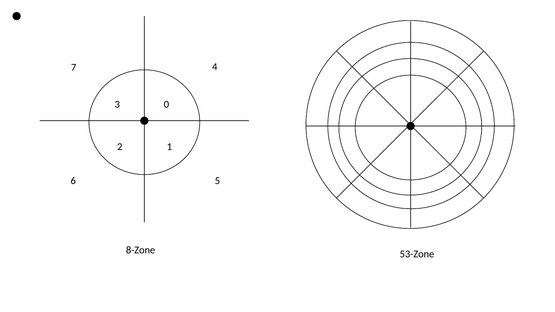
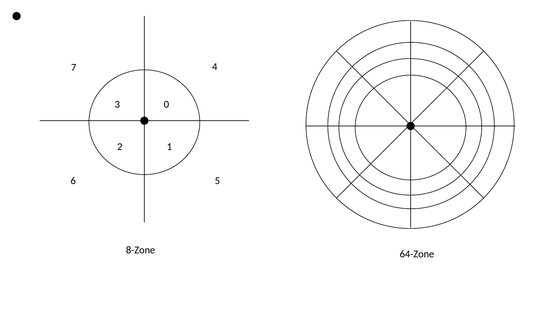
53-Zone: 53-Zone -> 64-Zone (417, 254)
